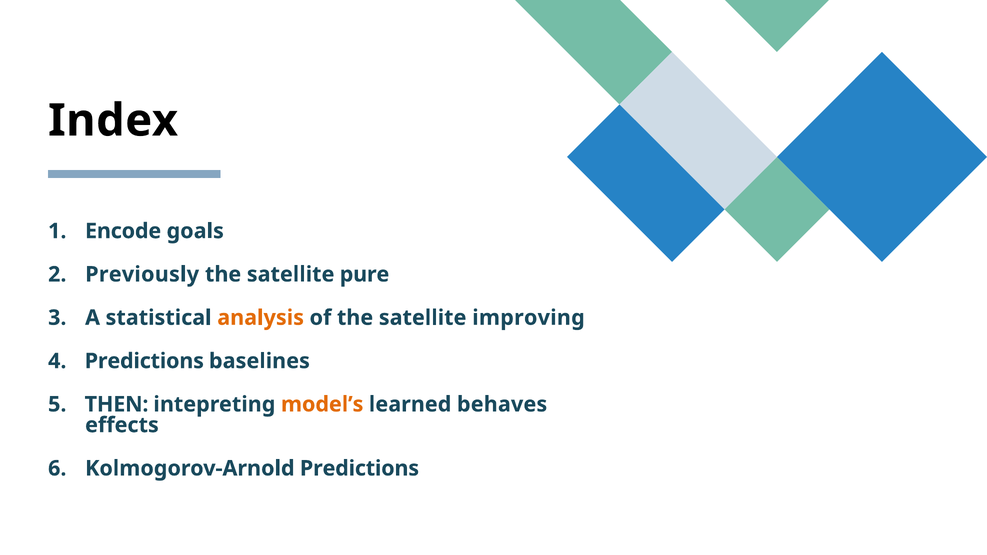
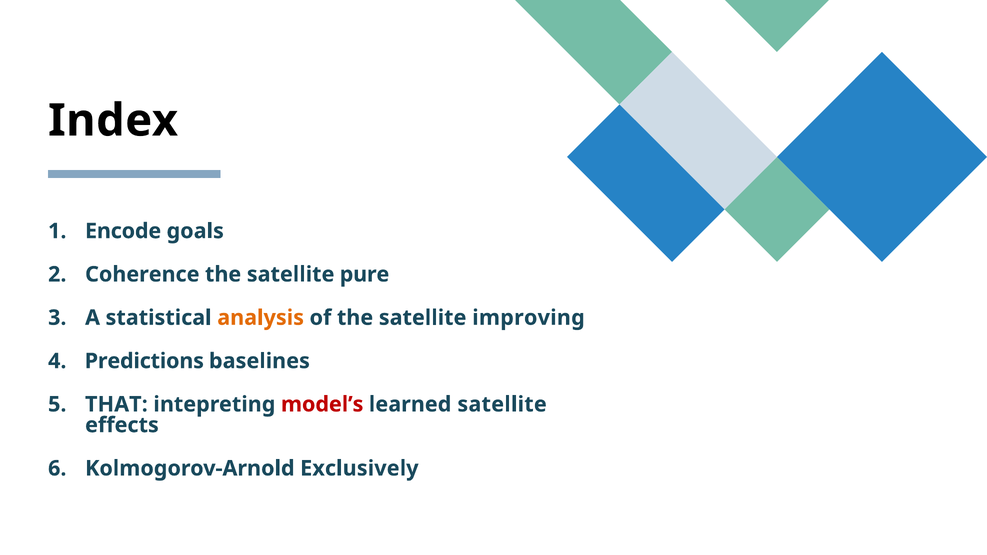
Previously: Previously -> Coherence (142, 274)
THEN: THEN -> THAT (116, 404)
model’s colour: orange -> red (322, 404)
learned behaves: behaves -> satellite (502, 404)
Kolmogorov-Arnold Predictions: Predictions -> Exclusively (359, 469)
